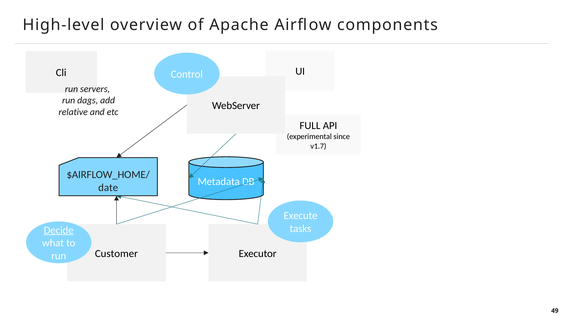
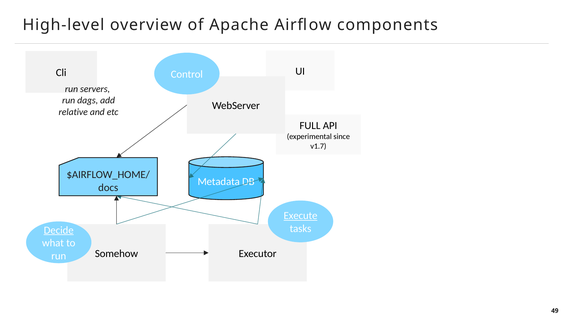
date: date -> docs (108, 188)
Execute underline: none -> present (301, 216)
Customer: Customer -> Somehow (116, 254)
